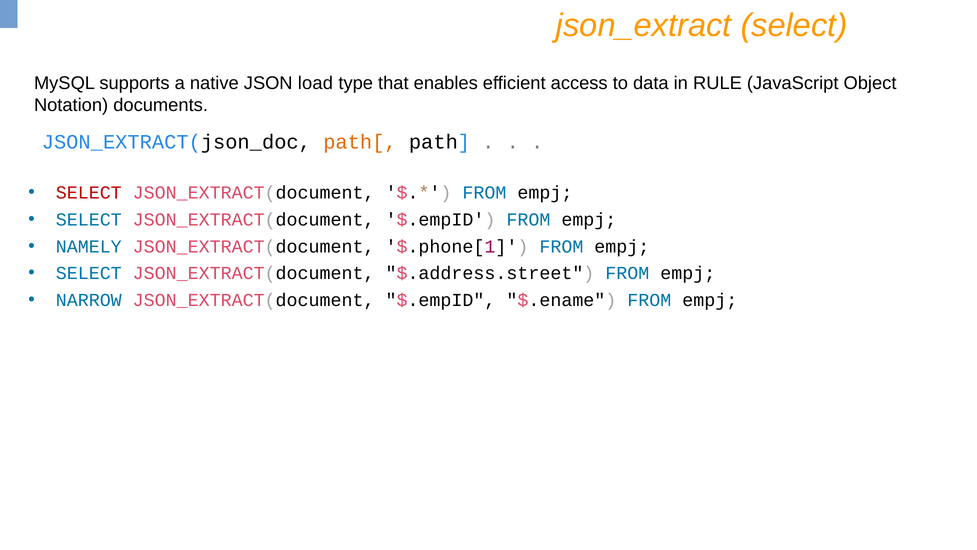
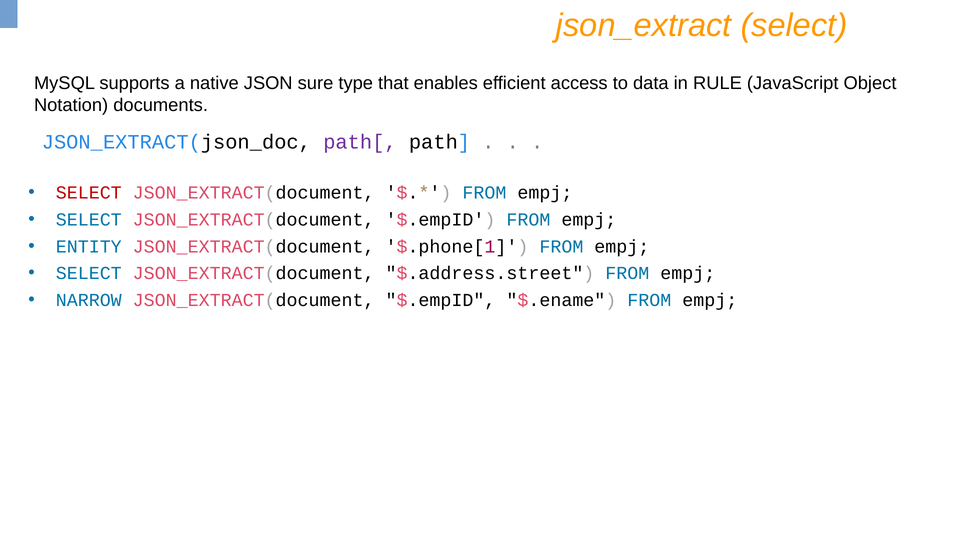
load: load -> sure (316, 83)
path[ colour: orange -> purple (360, 142)
NAMELY: NAMELY -> ENTITY (89, 246)
